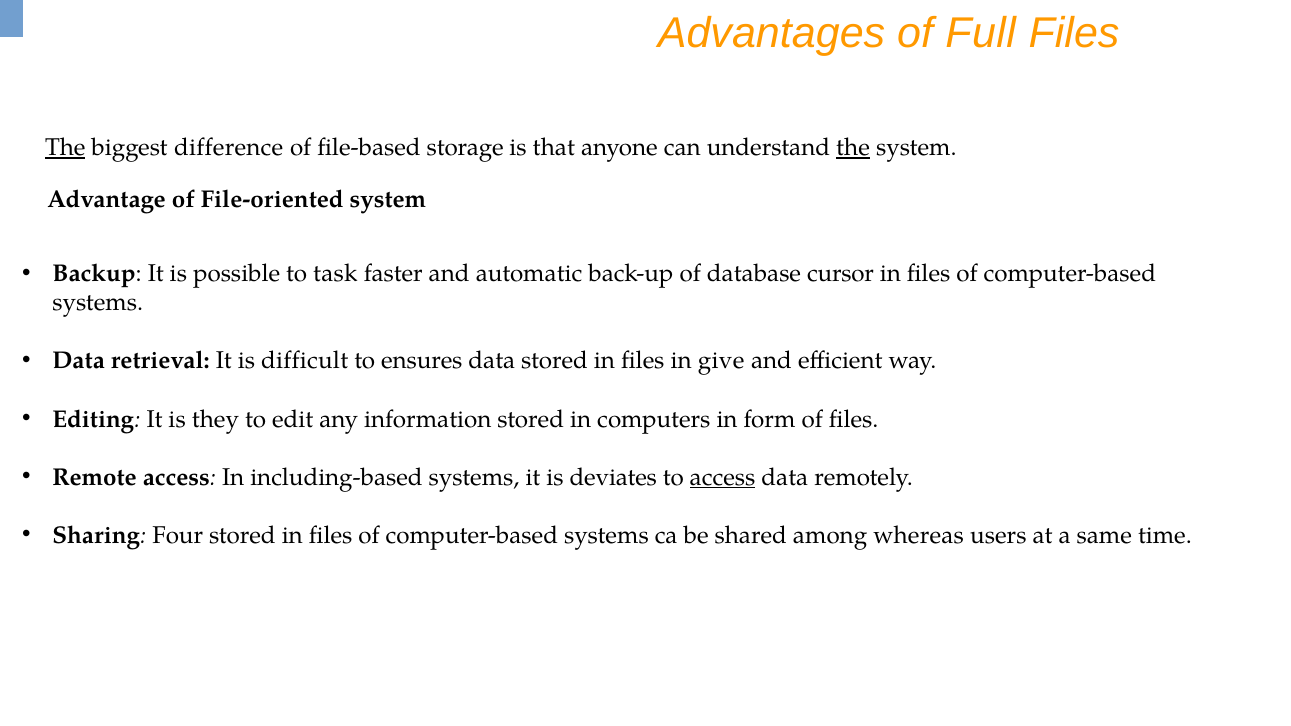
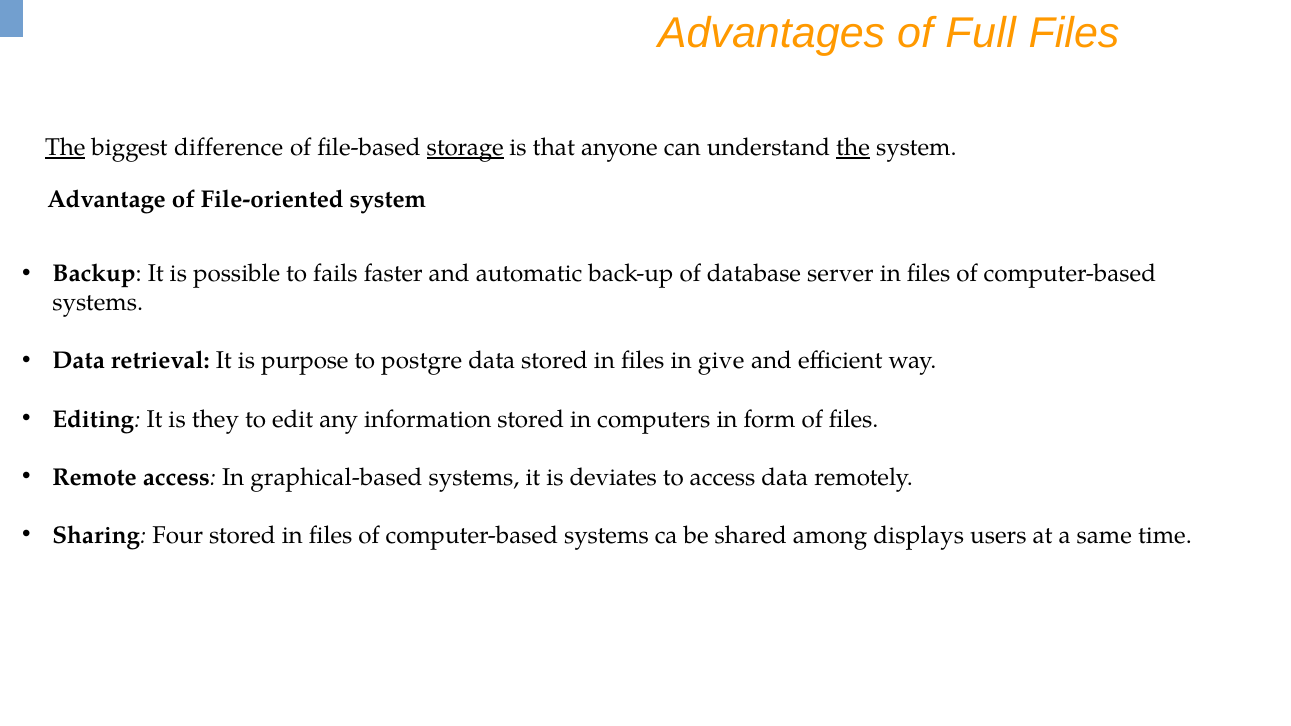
storage underline: none -> present (465, 148)
task: task -> fails (335, 274)
cursor: cursor -> server (840, 274)
difficult: difficult -> purpose (305, 361)
ensures: ensures -> postgre (422, 361)
including-based: including-based -> graphical-based (336, 477)
access underline: present -> none (723, 477)
whereas: whereas -> displays (919, 535)
